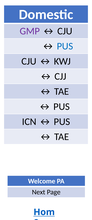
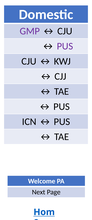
PUS colour: blue -> purple (65, 46)
